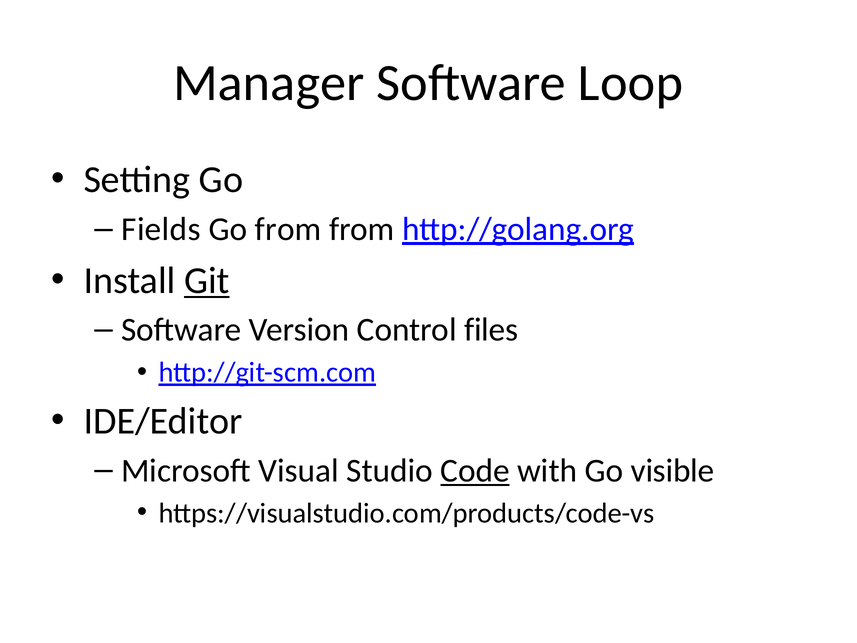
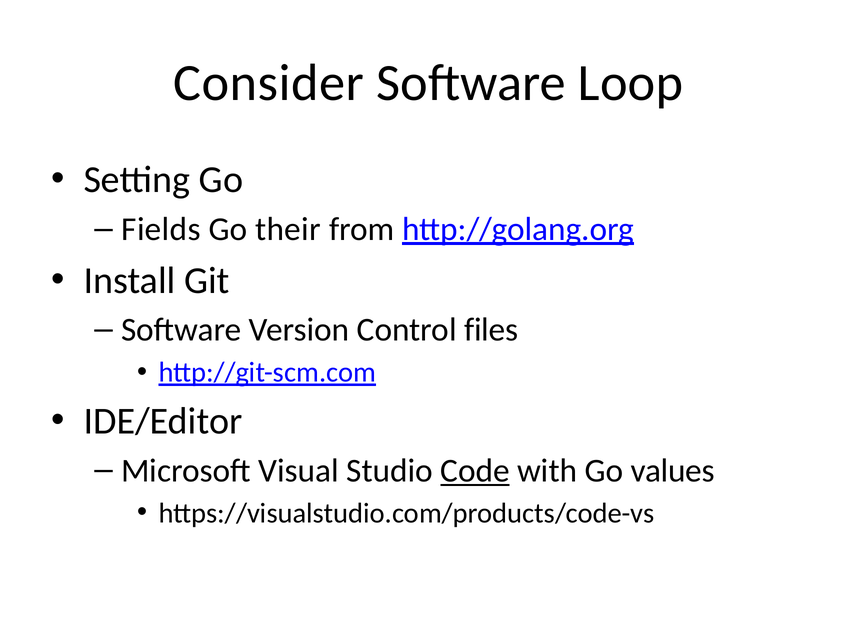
Manager: Manager -> Consider (269, 83)
Go from: from -> their (288, 229)
Git underline: present -> none (207, 281)
visible: visible -> values (673, 470)
